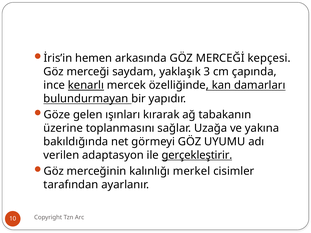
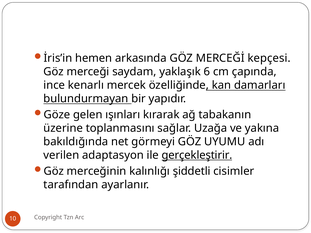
3: 3 -> 6 (207, 72)
kenarlı underline: present -> none (86, 85)
merkel: merkel -> şiddetli (192, 171)
